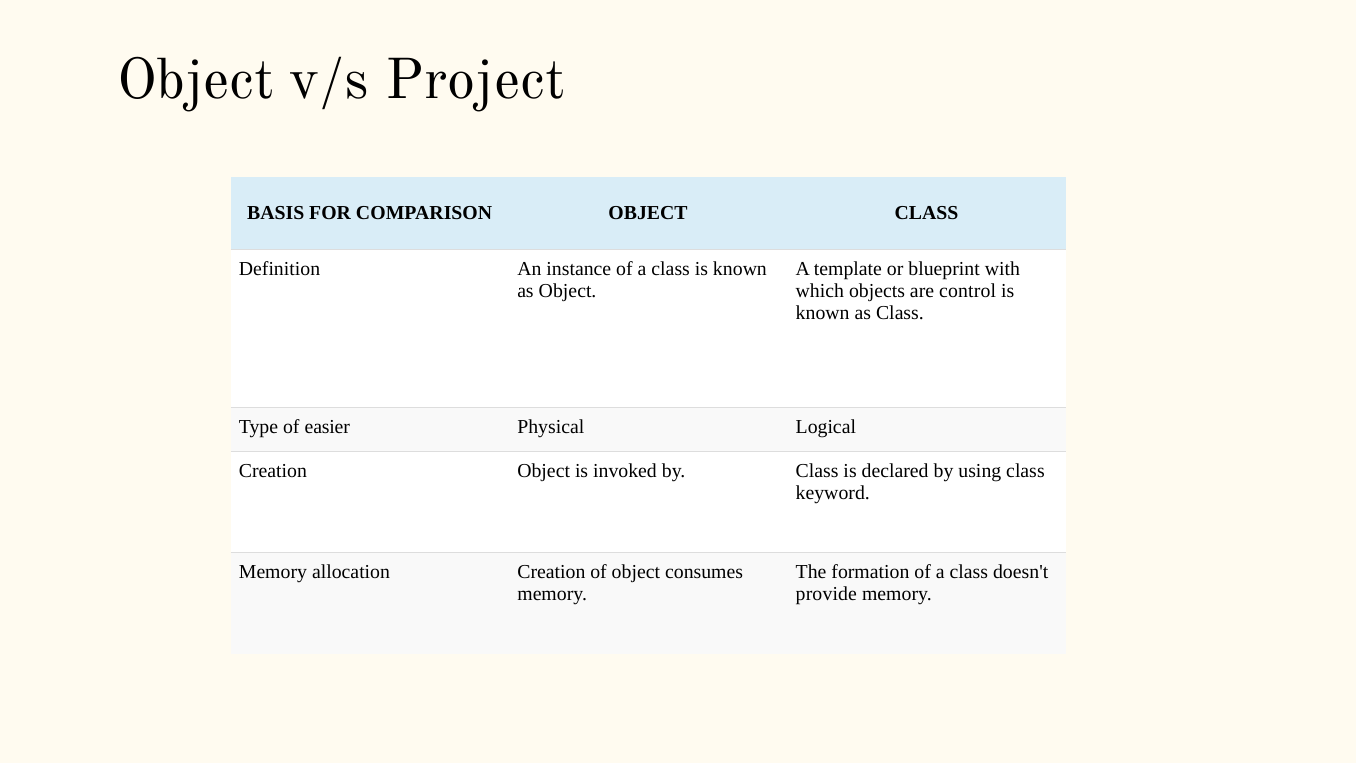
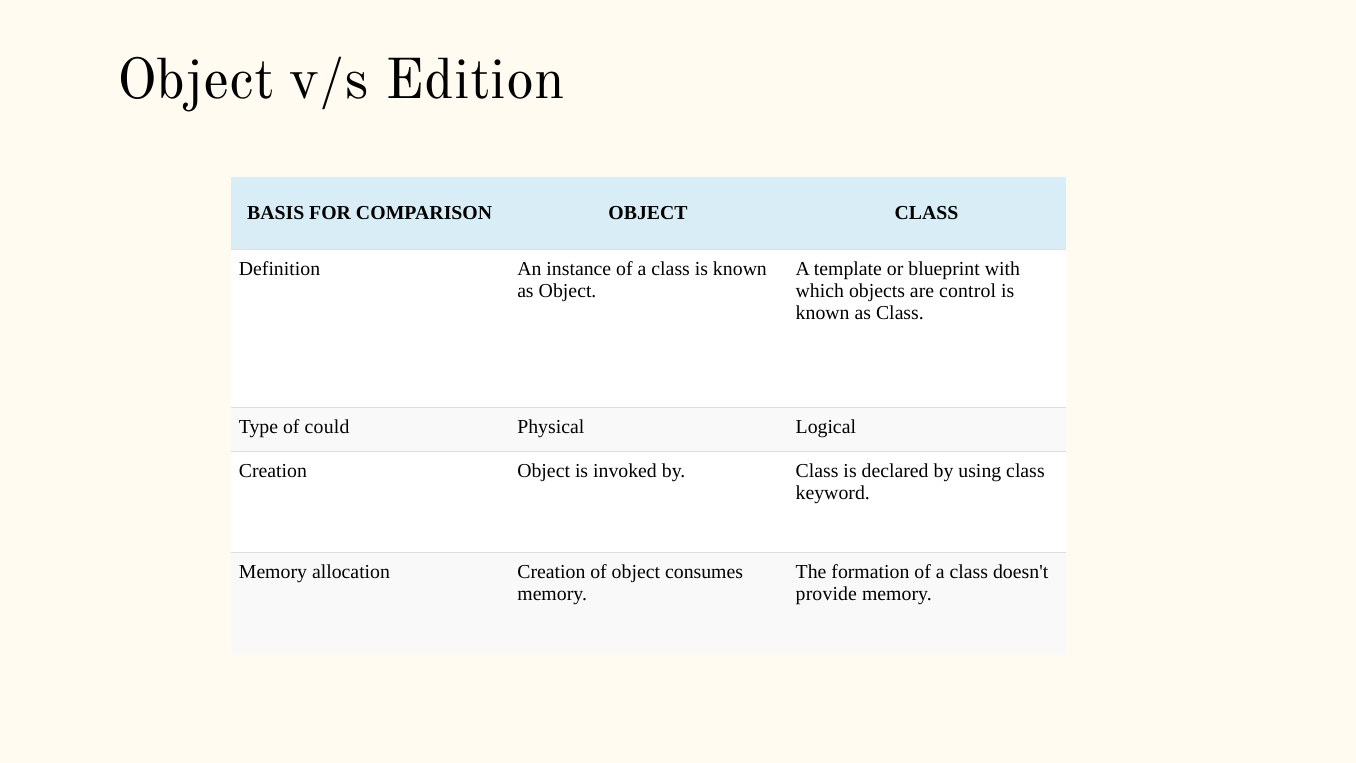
Project: Project -> Edition (475, 79)
easier: easier -> could (327, 427)
